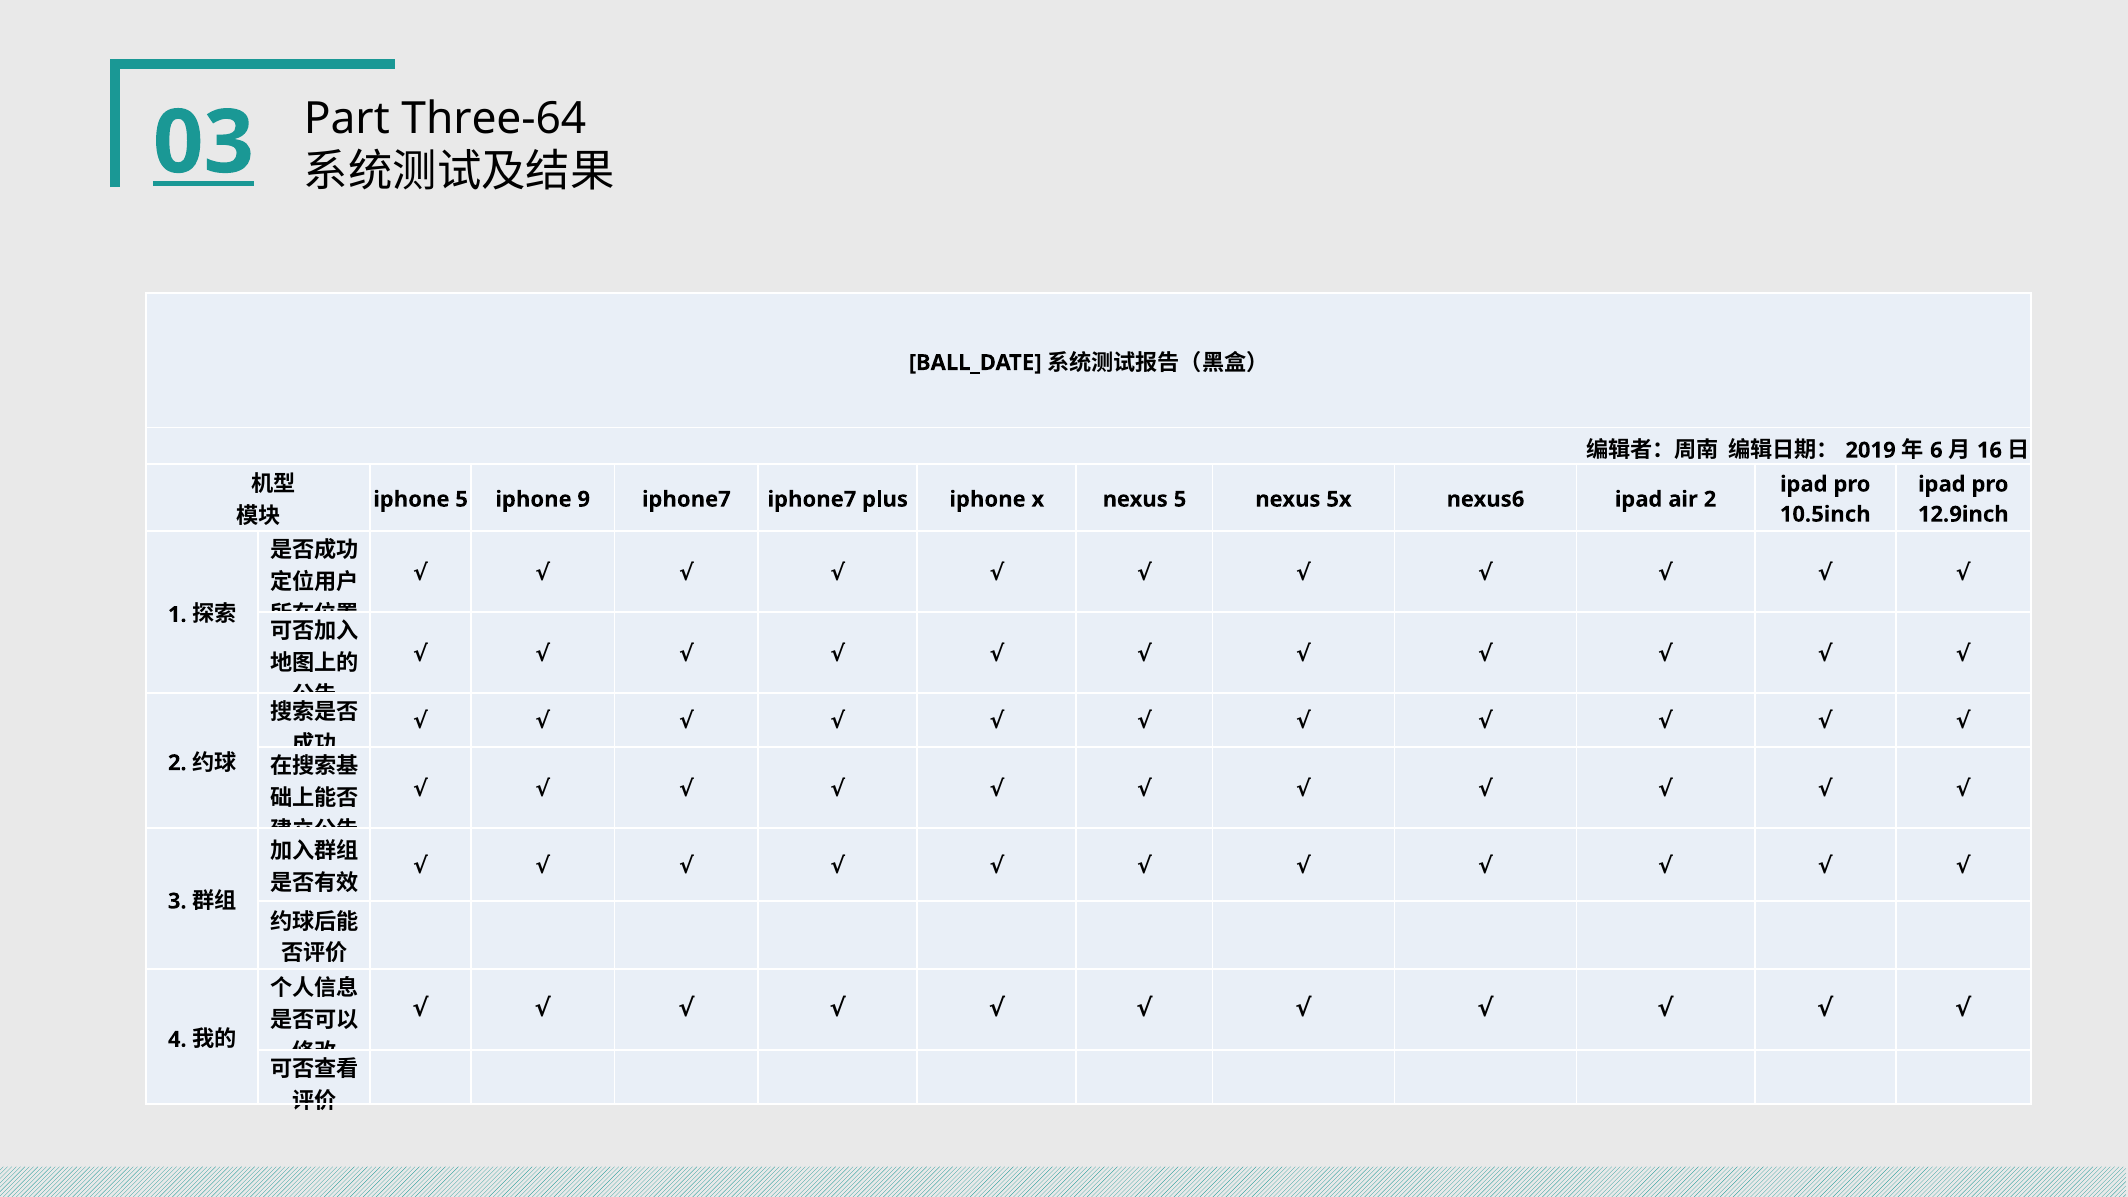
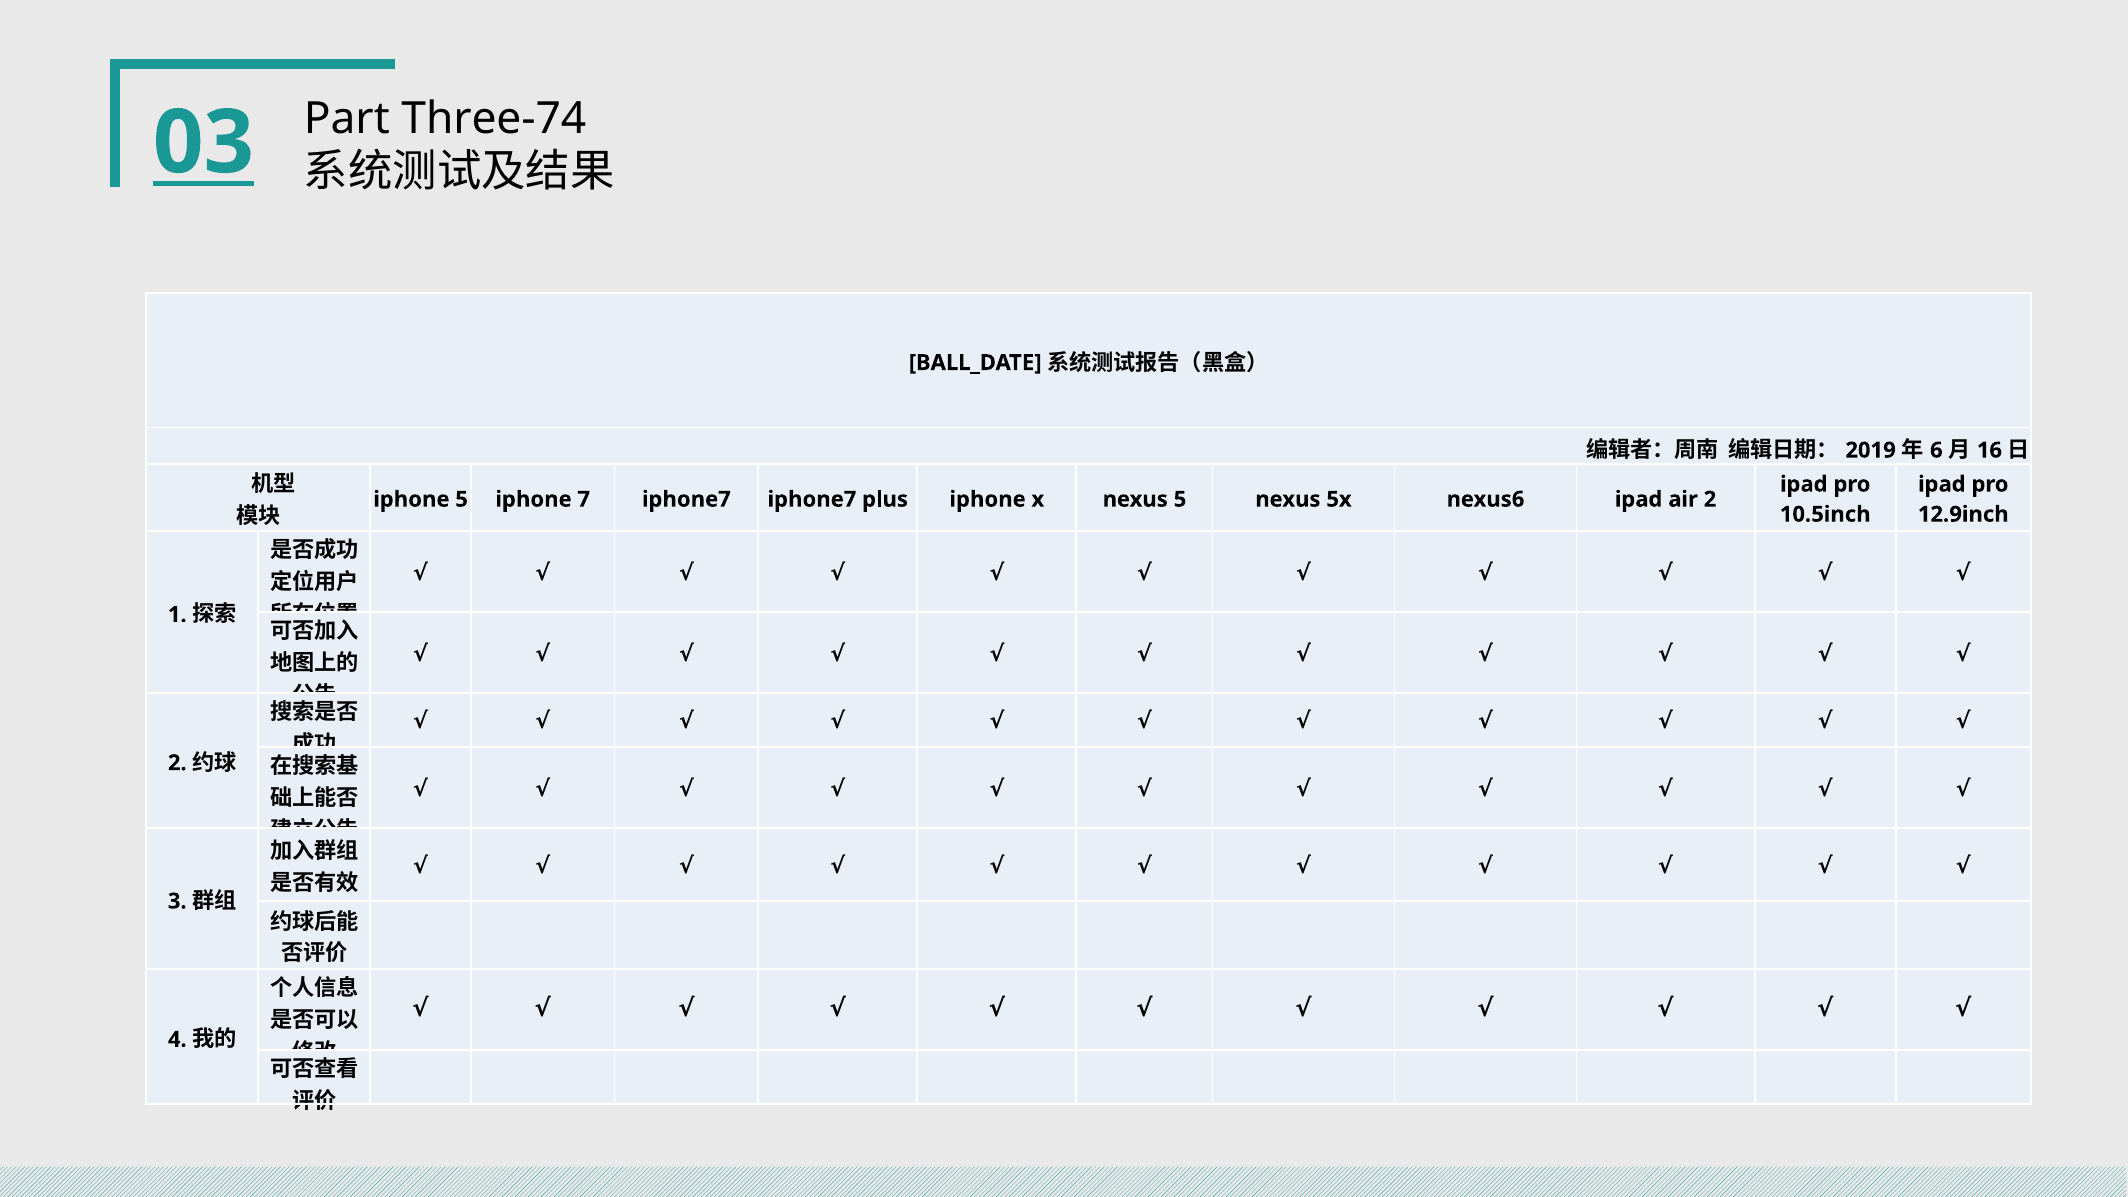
Three-64: Three-64 -> Three-74 (494, 119)
9: 9 -> 7 (584, 499)
